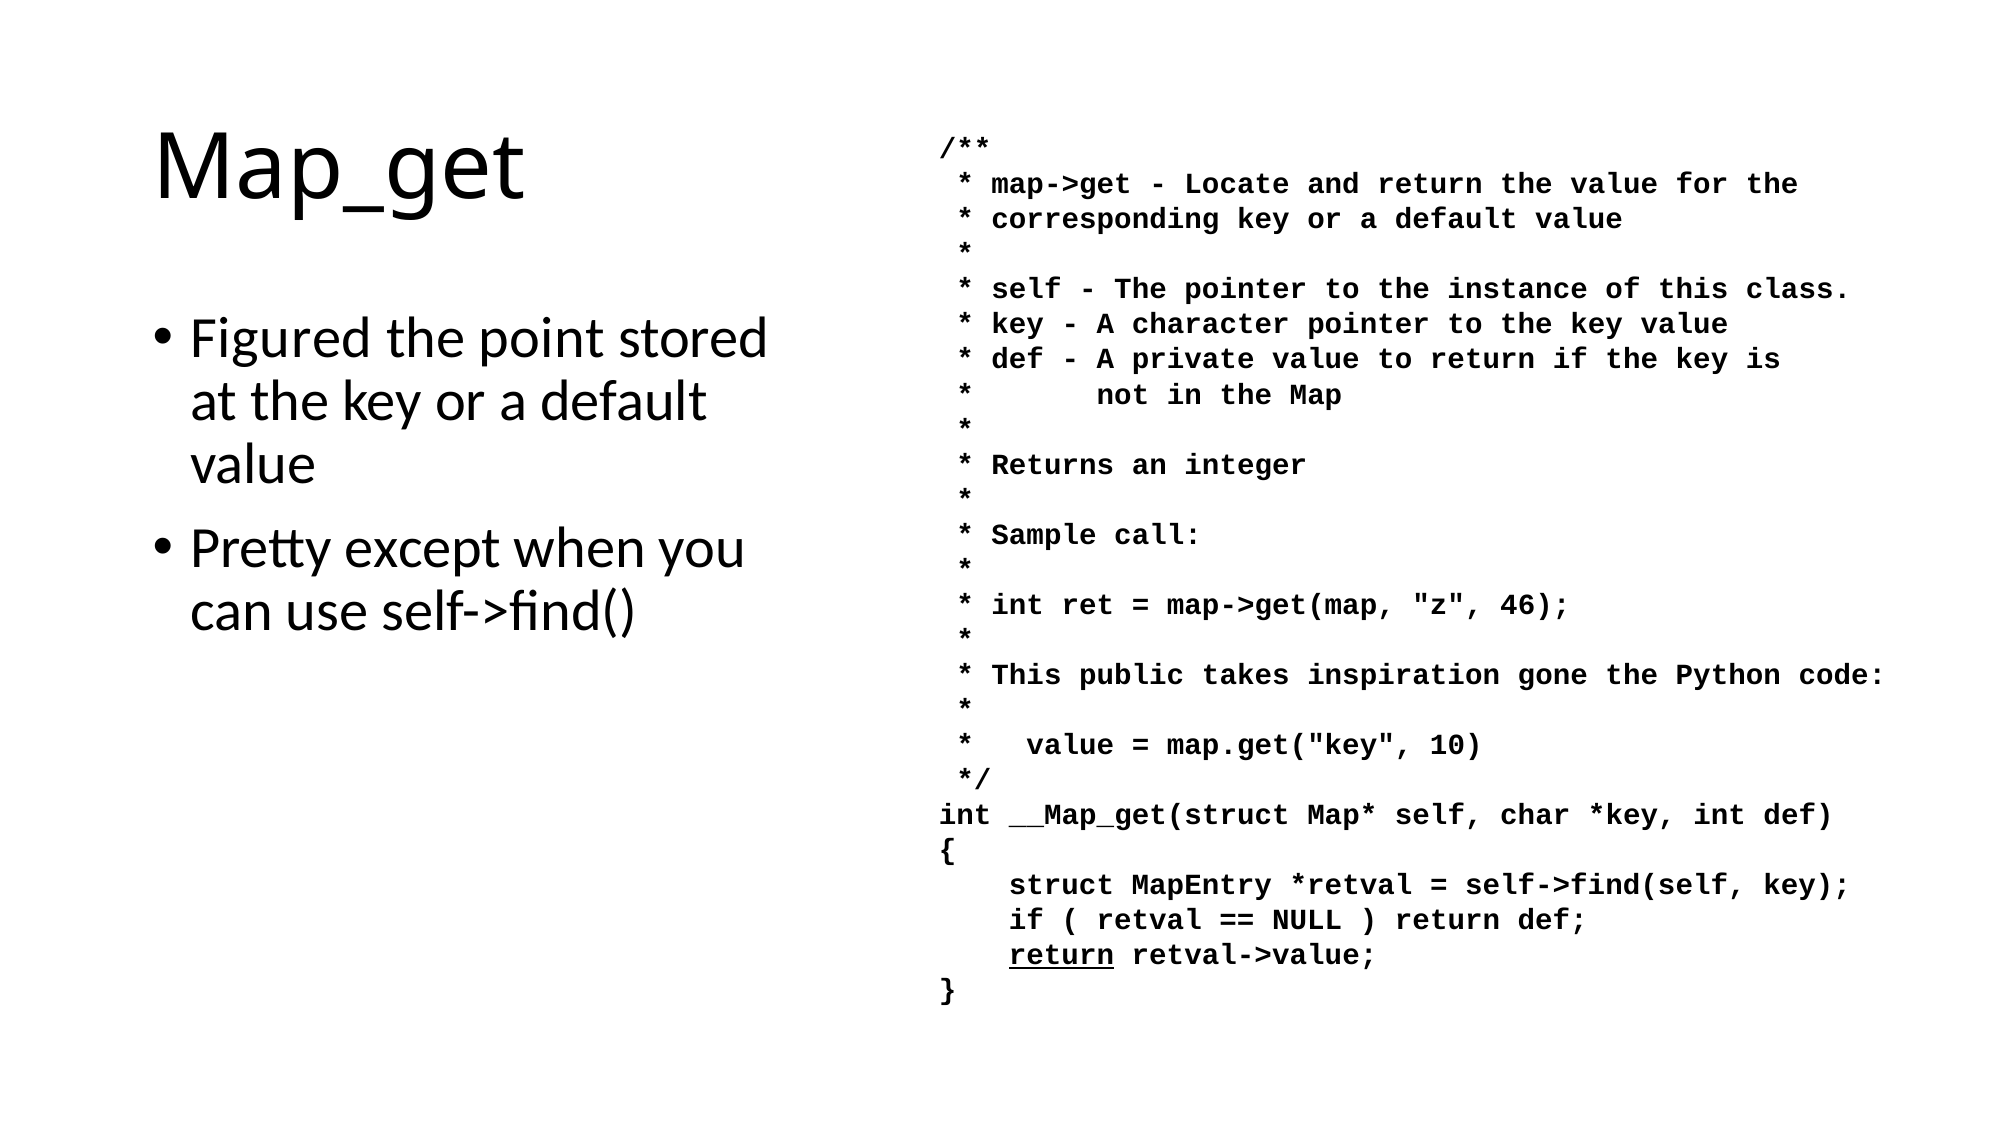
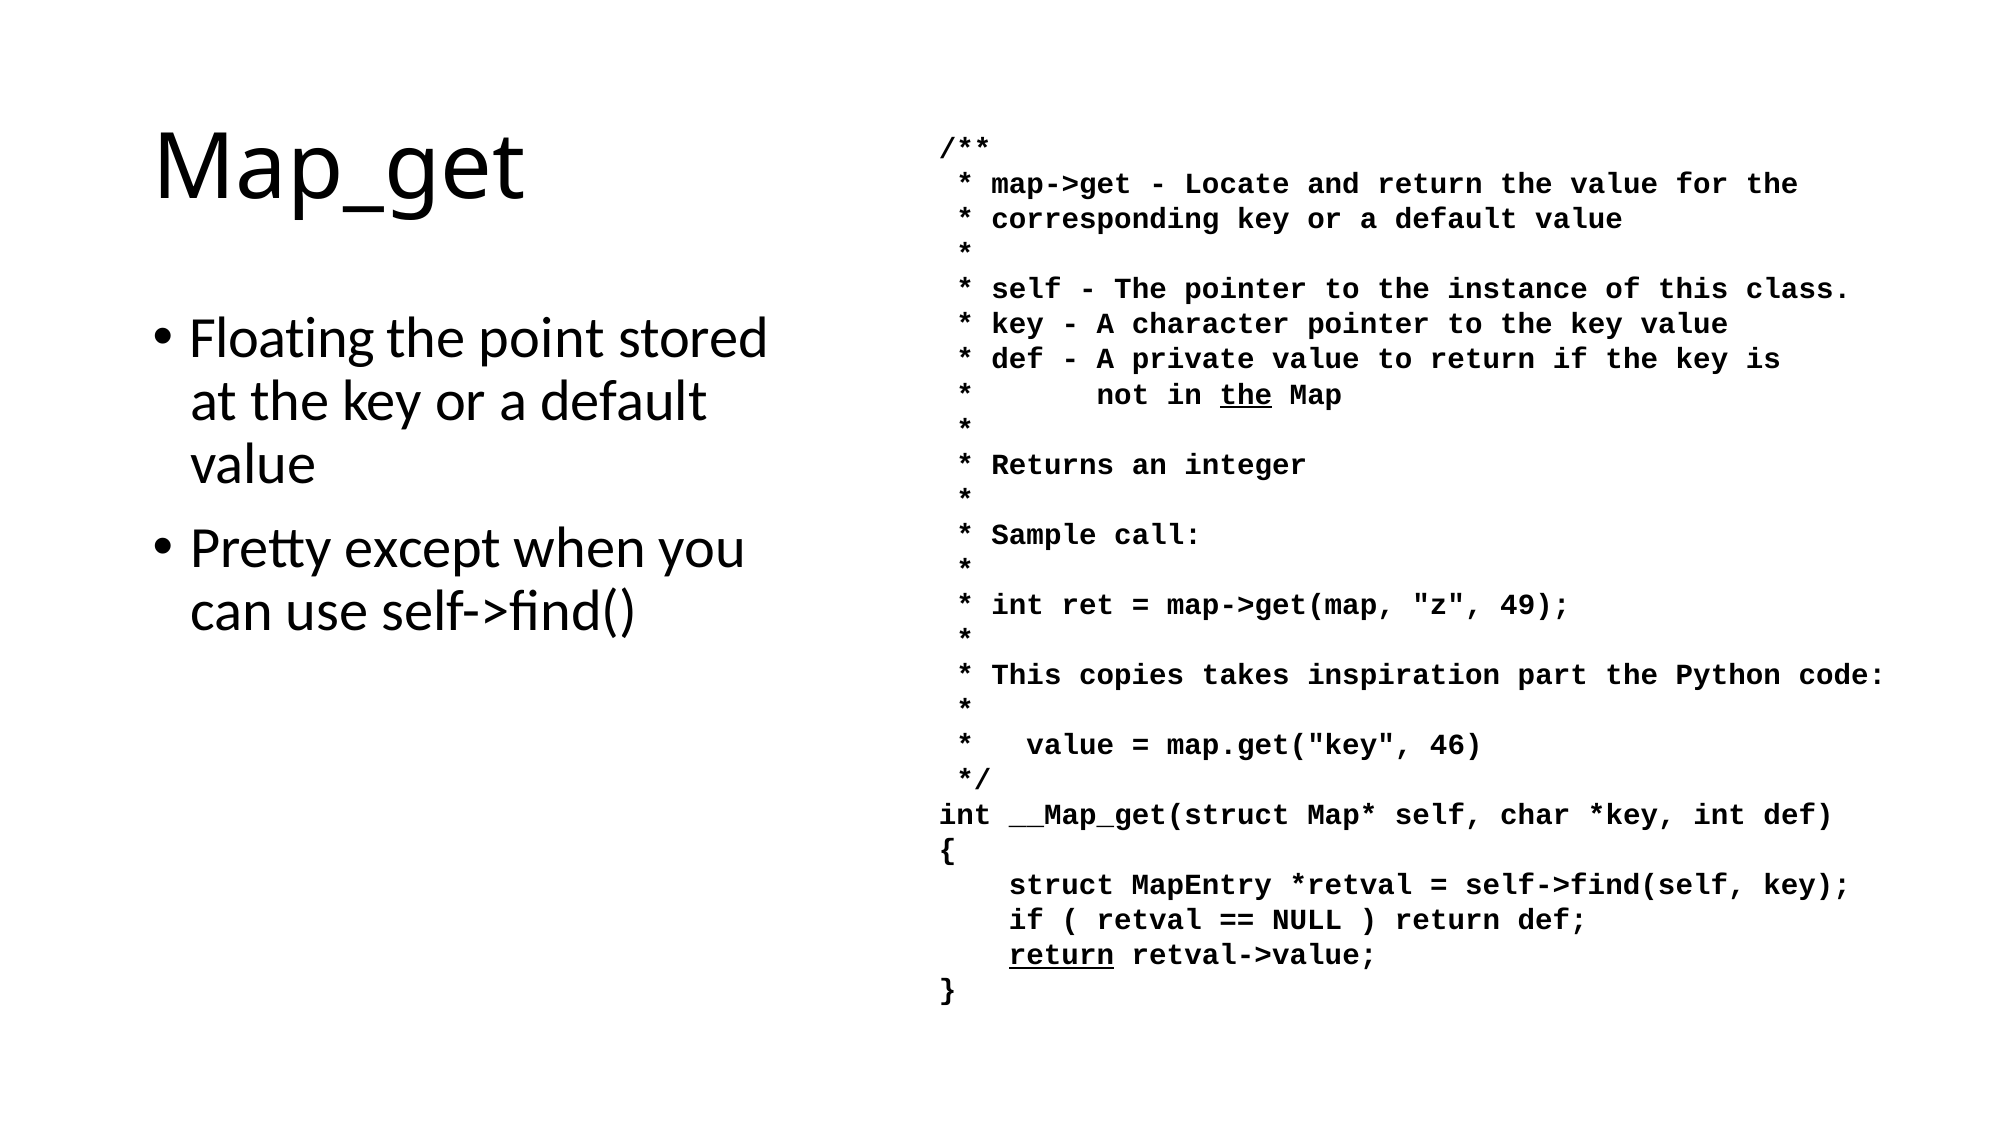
Figured: Figured -> Floating (282, 338)
the underline: none -> present (1246, 394)
46: 46 -> 49 (1535, 605)
public: public -> copies (1132, 675)
gone: gone -> part (1553, 675)
10: 10 -> 46 (1456, 745)
